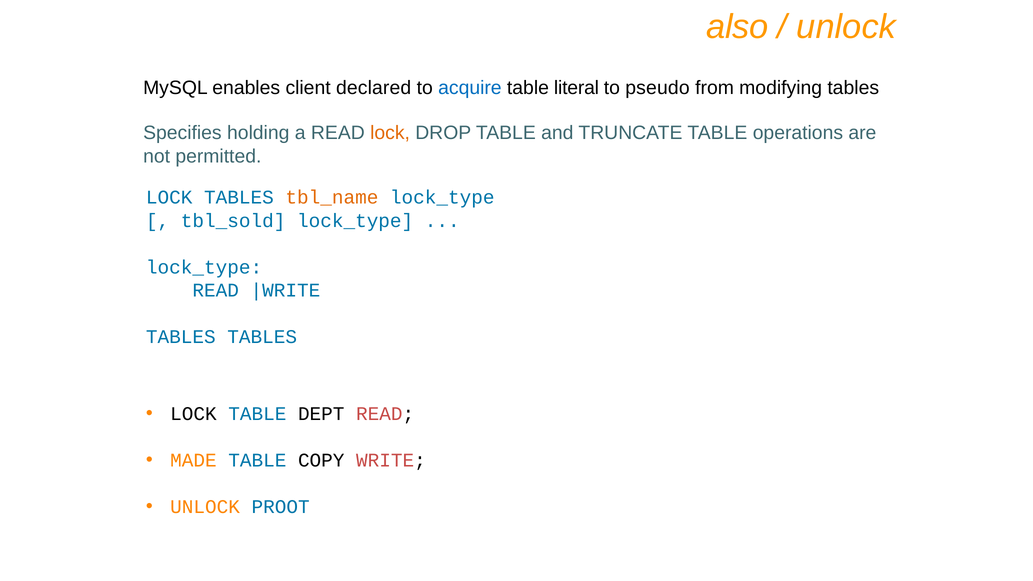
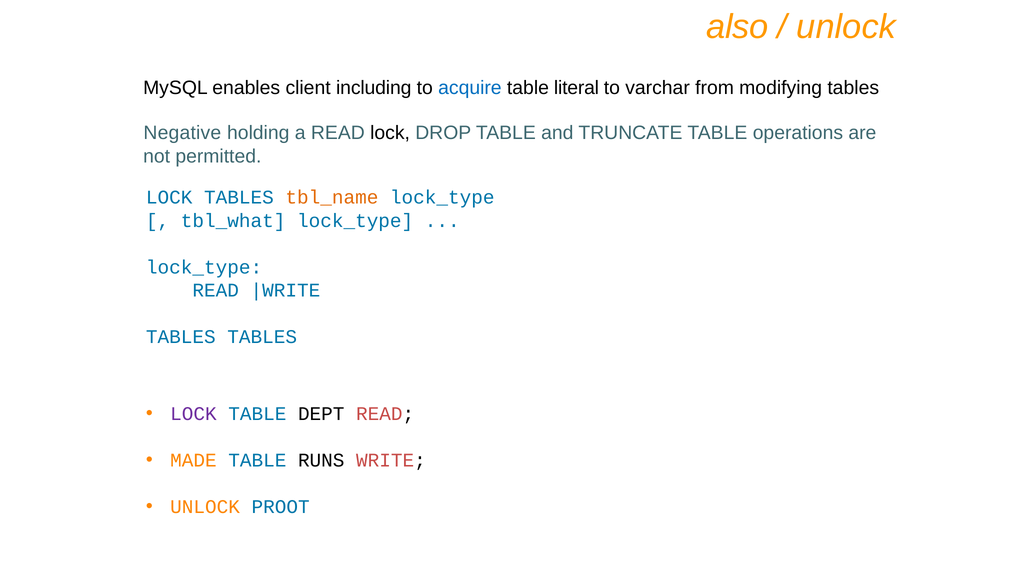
declared: declared -> including (374, 88)
pseudo: pseudo -> varchar (658, 88)
Specifies: Specifies -> Negative (182, 133)
lock colour: orange -> black (390, 133)
tbl_sold: tbl_sold -> tbl_what (233, 221)
LOCK colour: black -> purple (193, 414)
COPY: COPY -> RUNS (321, 460)
